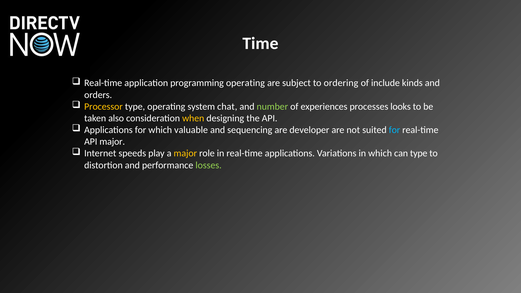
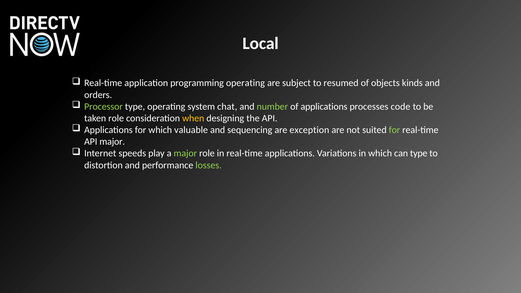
Time: Time -> Local (261, 44)
ordering: ordering -> resumed (341, 83)
include: include -> objects (385, 83)
Processor colour: yellow -> light green (103, 107)
of experiences: experiences -> applications (324, 107)
looks: looks -> code (401, 107)
taken also: also -> role (116, 118)
developer: developer -> exception (309, 130)
for colour: light blue -> light green (394, 130)
major colour: yellow -> light green (185, 153)
